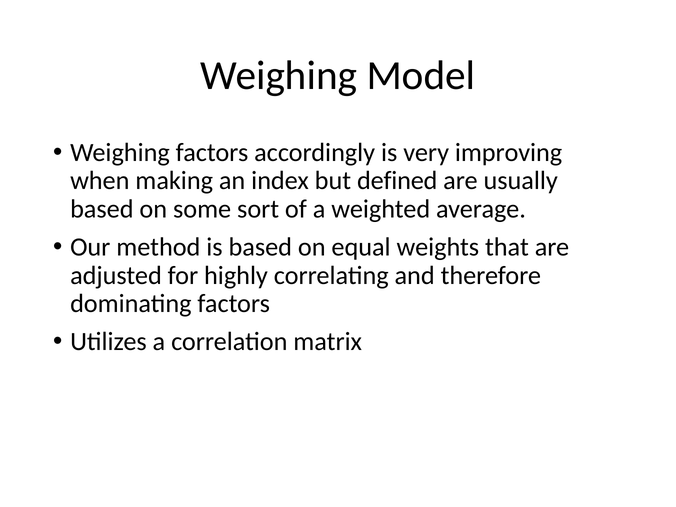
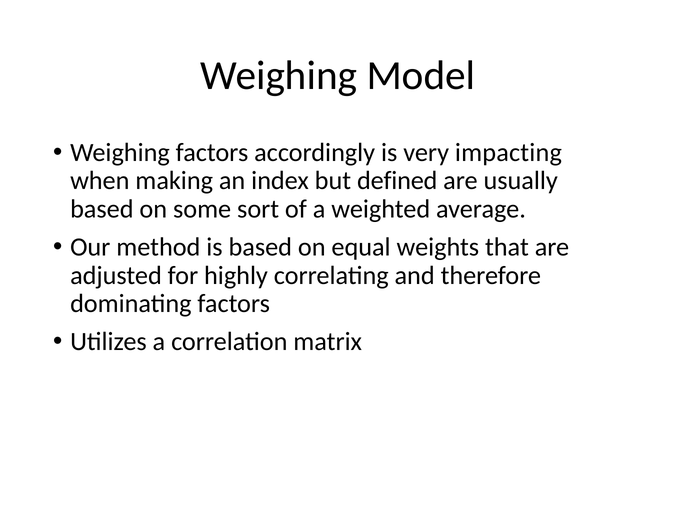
improving: improving -> impacting (508, 152)
